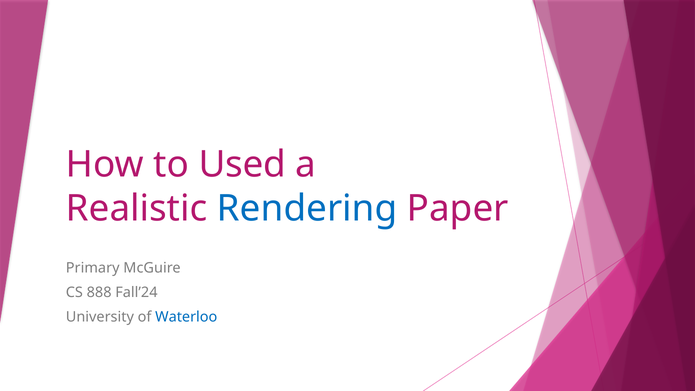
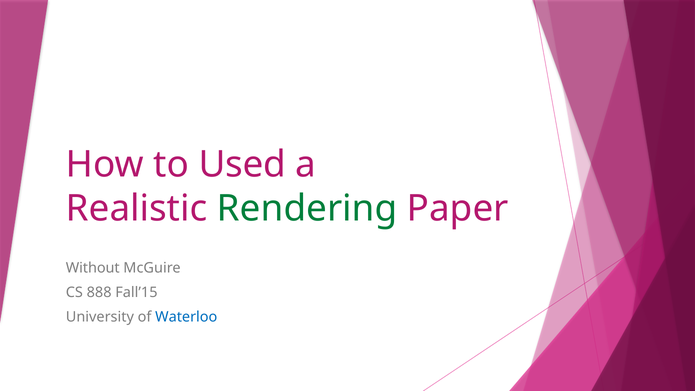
Rendering colour: blue -> green (307, 209)
Primary: Primary -> Without (93, 268)
Fall’24: Fall’24 -> Fall’15 (136, 292)
